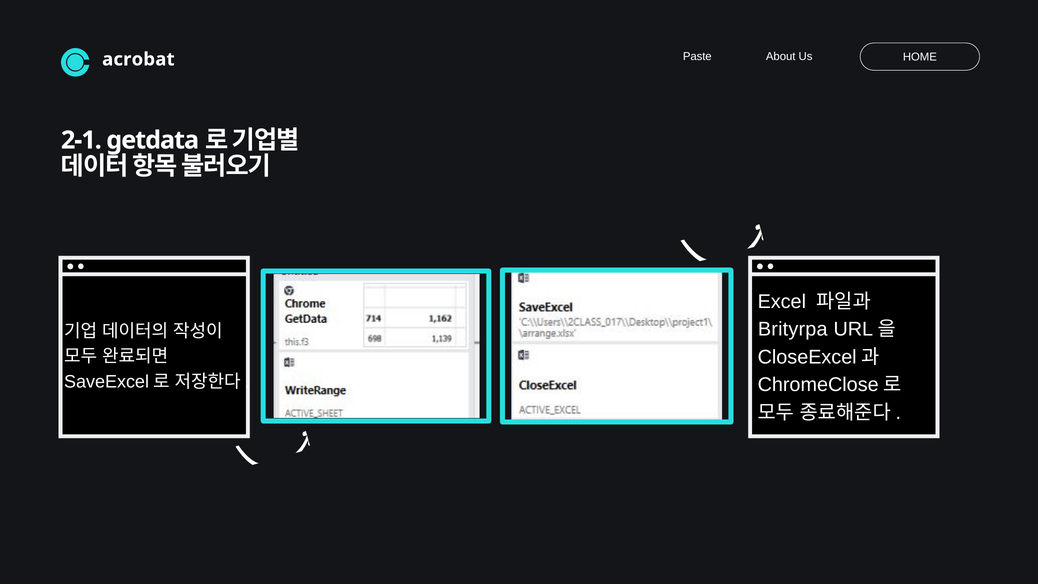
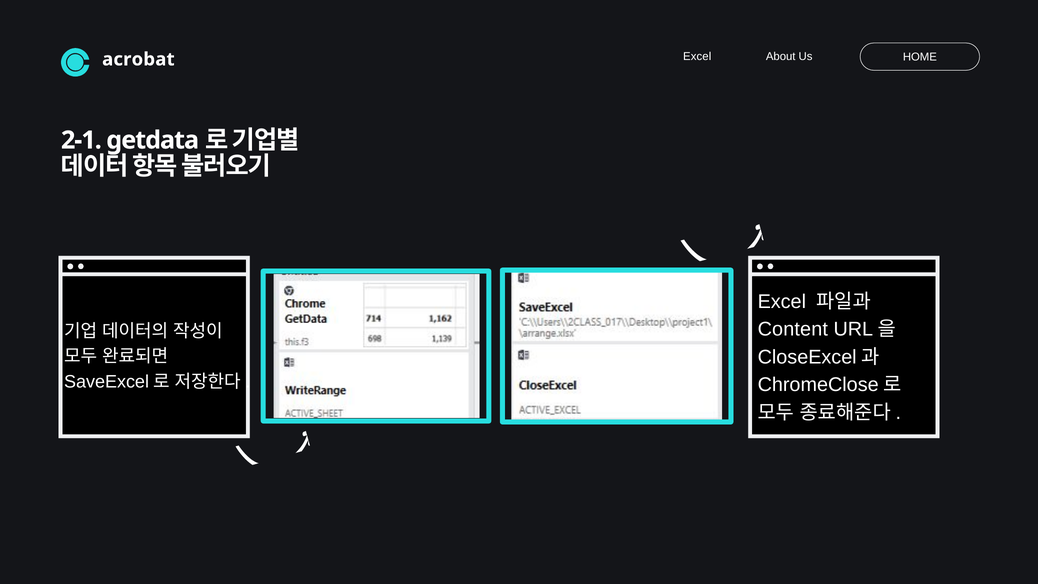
Paste: Paste -> Excel (697, 56)
Brityrpa: Brityrpa -> Content (793, 329)
